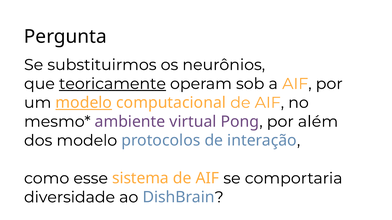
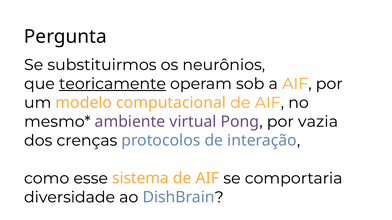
modelo underline: present -> none (84, 103)
além: além -> vazia (318, 122)
dos modelo: modelo -> crenças (87, 141)
